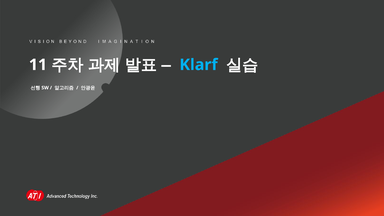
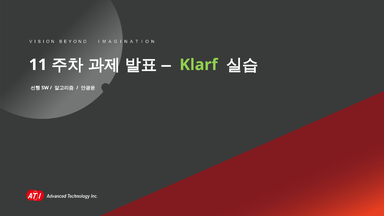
Klarf colour: light blue -> light green (199, 65)
